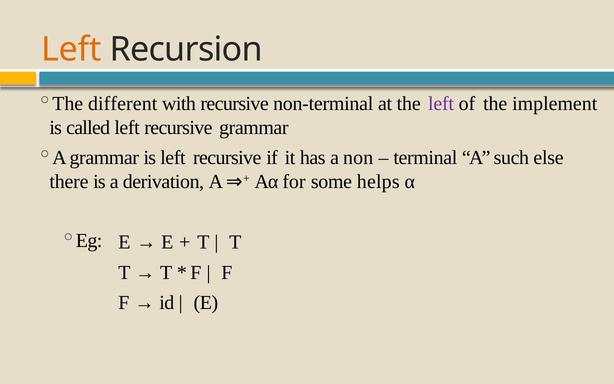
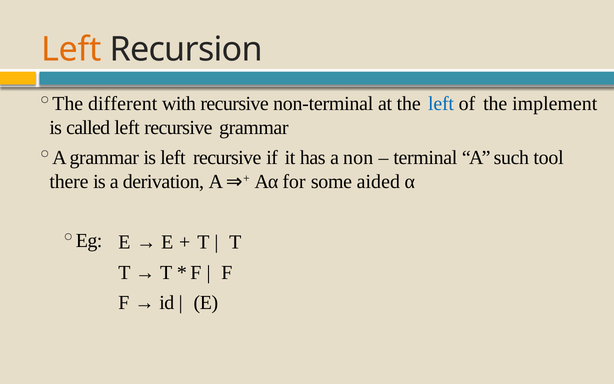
left colour: purple -> blue (441, 104)
else: else -> tool (549, 158)
helps: helps -> aided (378, 182)
